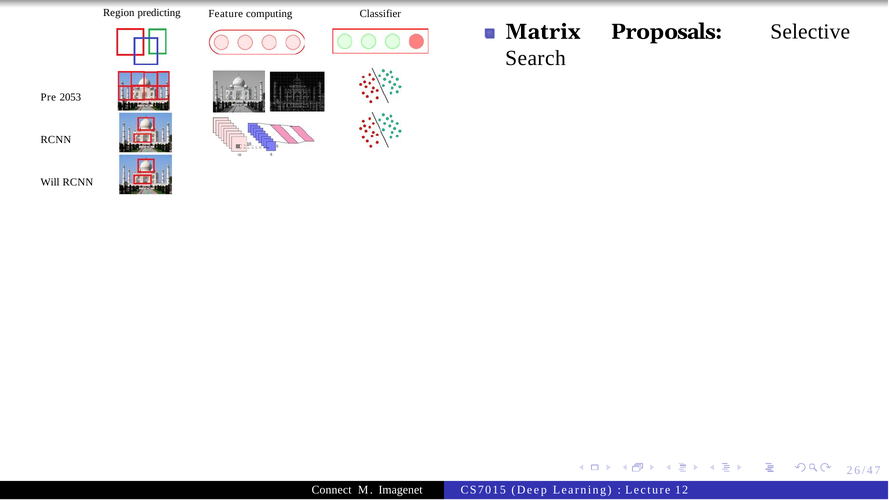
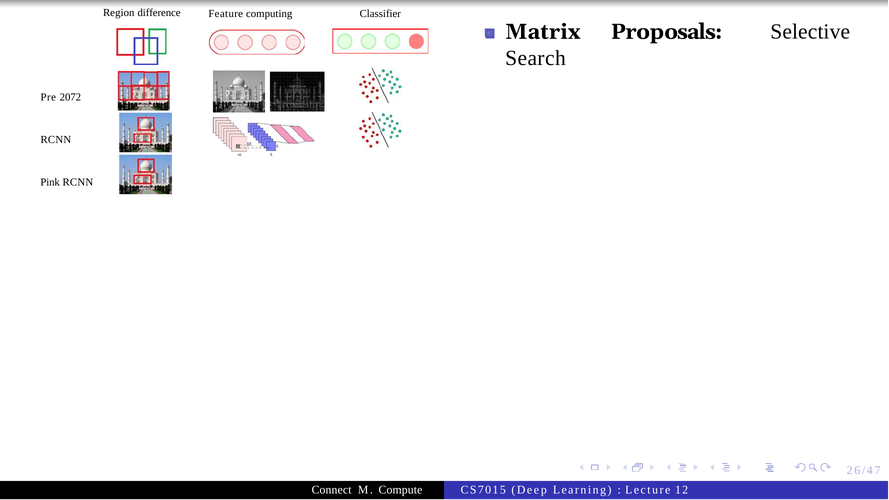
predicting: predicting -> difference (159, 13)
2053: 2053 -> 2072 (70, 97)
Will: Will -> Pink (50, 182)
Imagenet: Imagenet -> Compute (400, 490)
